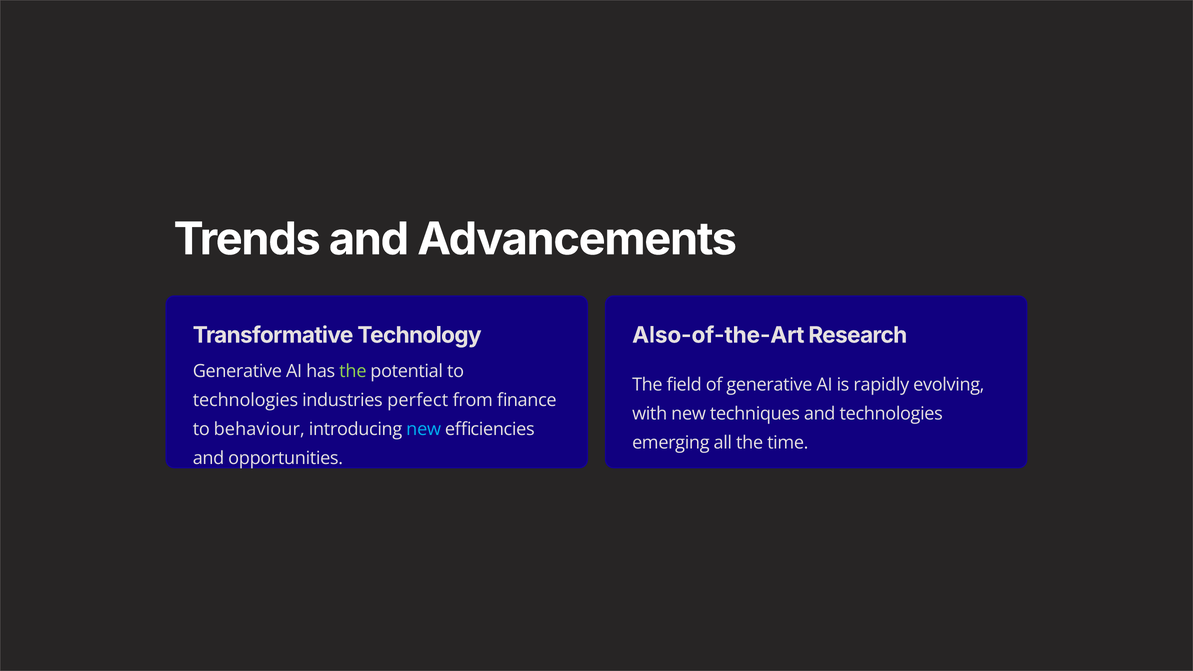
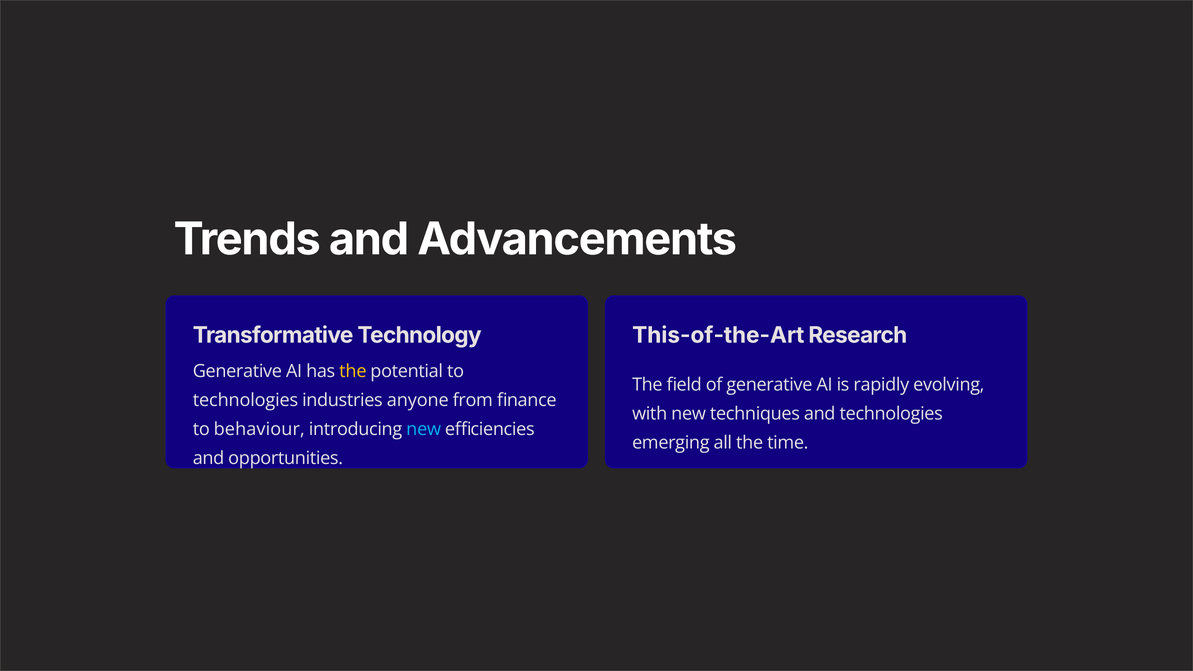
Also-of-the-Art: Also-of-the-Art -> This-of-the-Art (718, 335)
the colour: light green -> yellow (353, 371)
perfect: perfect -> anyone (418, 400)
